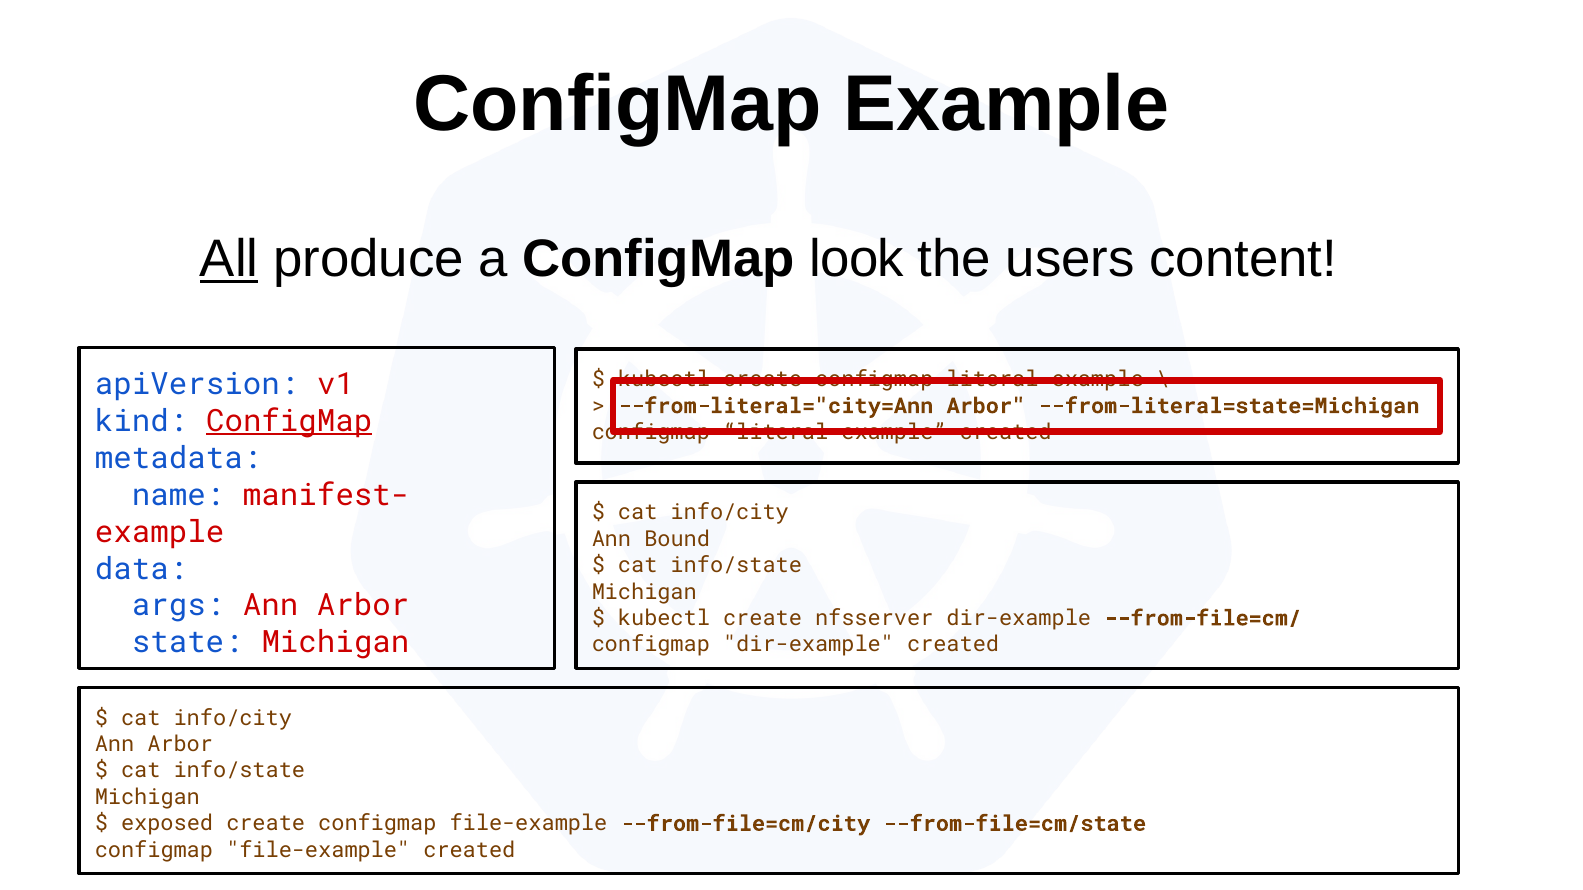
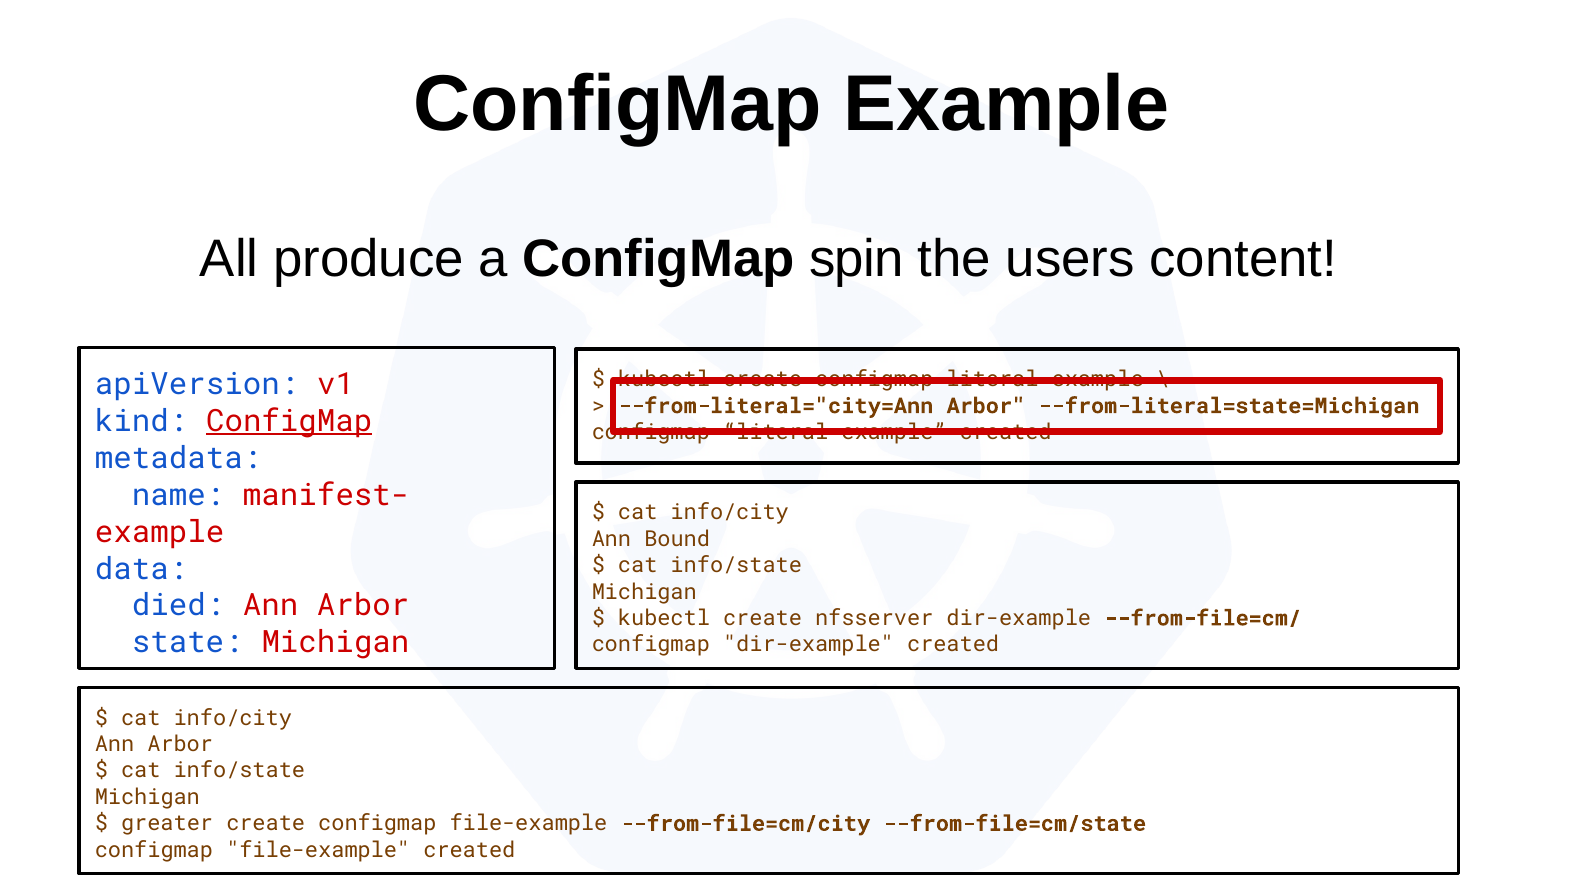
All underline: present -> none (229, 259)
look: look -> spin (857, 259)
args: args -> died (178, 606)
exposed: exposed -> greater (167, 824)
